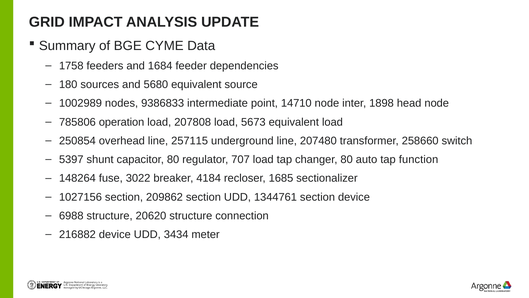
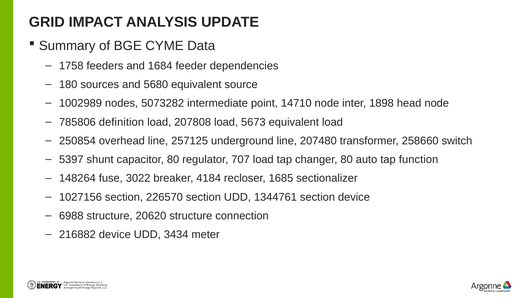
9386833: 9386833 -> 5073282 (163, 103)
operation: operation -> definition (121, 122)
257115: 257115 -> 257125 (190, 141)
209862: 209862 -> 226570 (164, 197)
